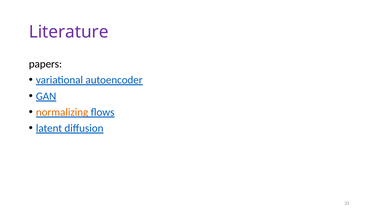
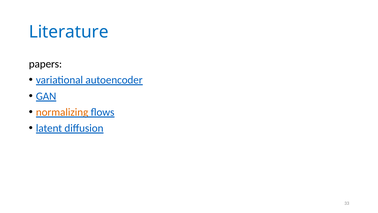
Literature colour: purple -> blue (69, 32)
